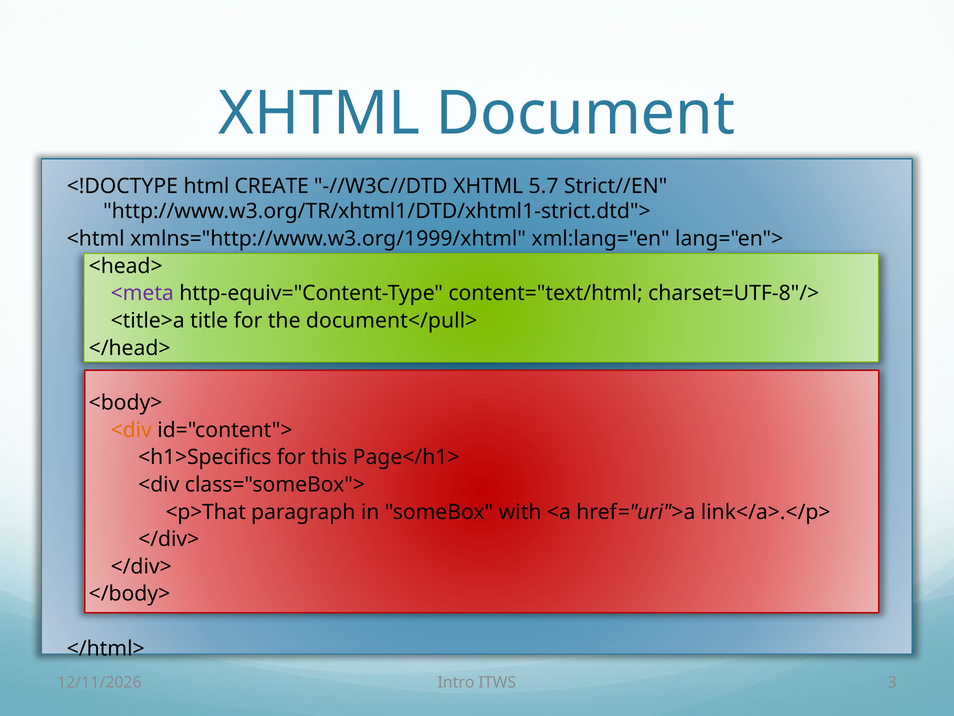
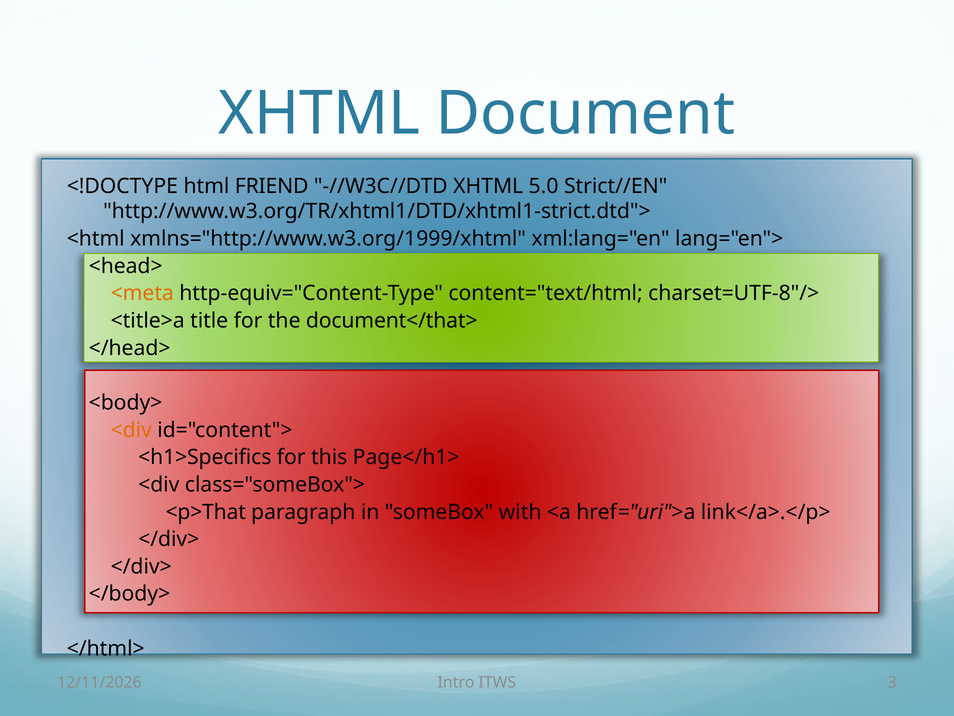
CREATE: CREATE -> FRIEND (272, 186)
5.7: 5.7 -> 5.0 (544, 186)
<meta colour: purple -> orange (142, 293)
document</pull>: document</pull> -> document</that> (392, 321)
